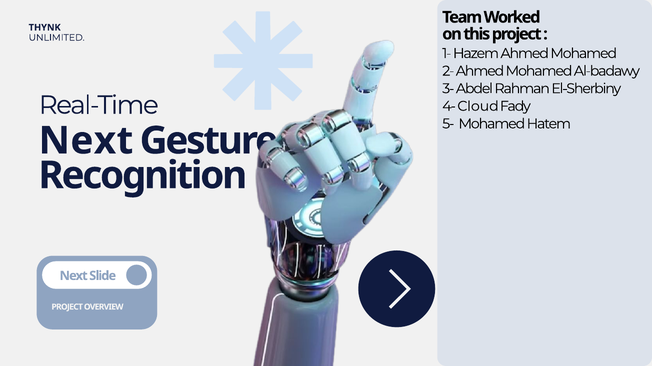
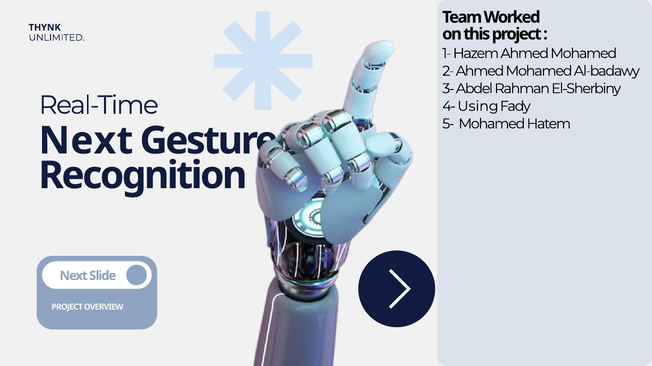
Cloud: Cloud -> Using (478, 106)
